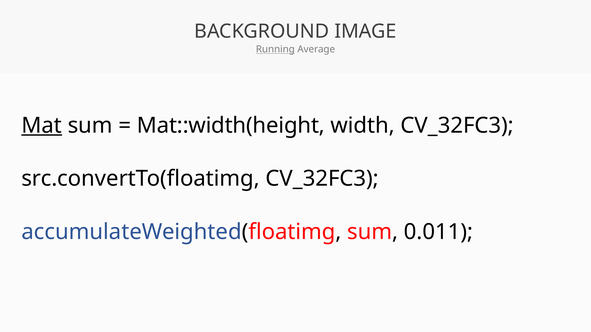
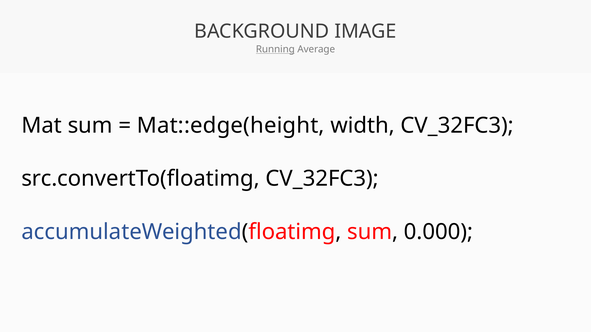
Mat underline: present -> none (42, 126)
Mat::width(height: Mat::width(height -> Mat::edge(height (231, 126)
0.011: 0.011 -> 0.000 (439, 232)
